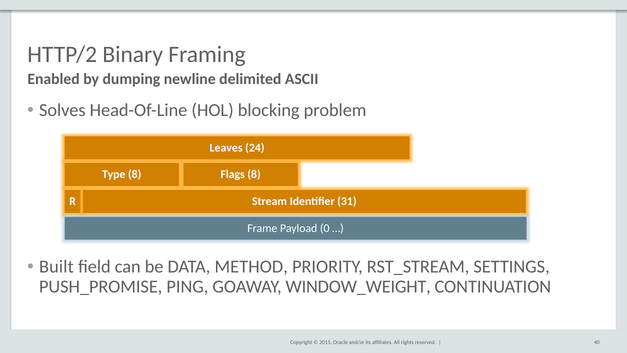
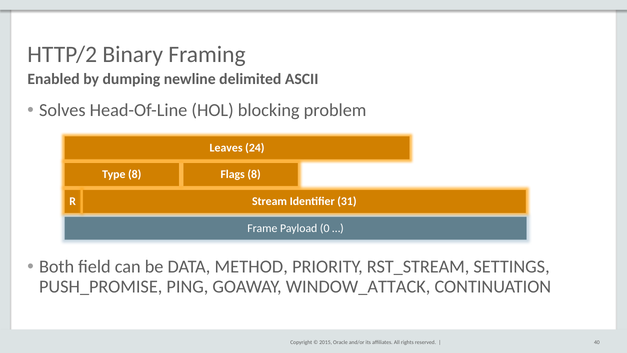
Built: Built -> Both (57, 267)
WINDOW_WEIGHT: WINDOW_WEIGHT -> WINDOW_ATTACK (358, 286)
